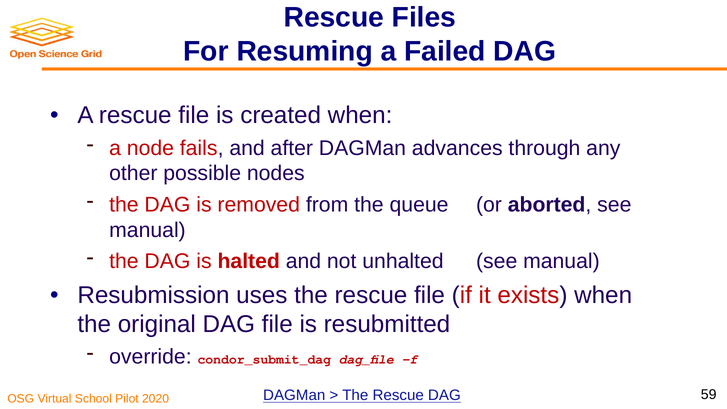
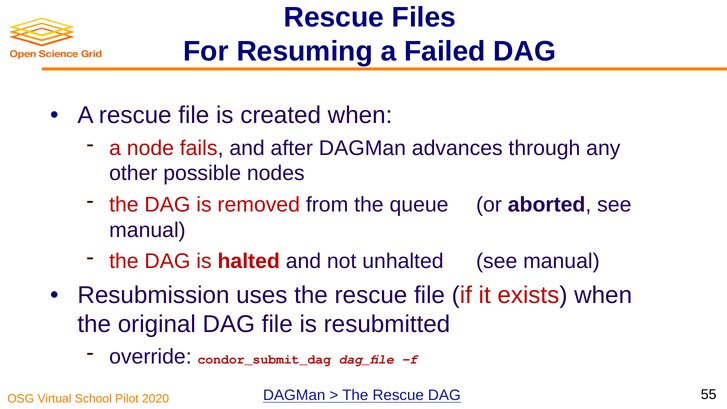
59: 59 -> 55 (709, 395)
